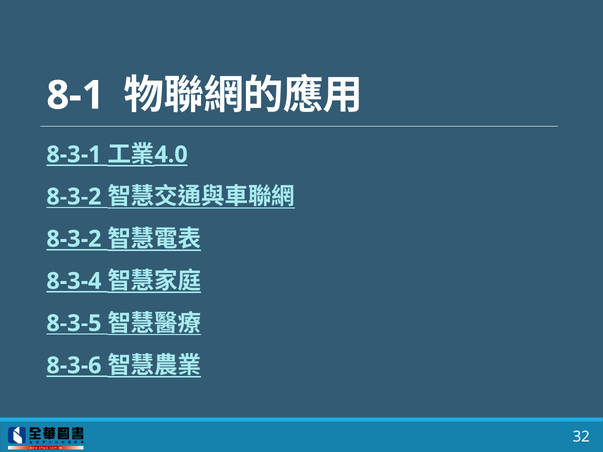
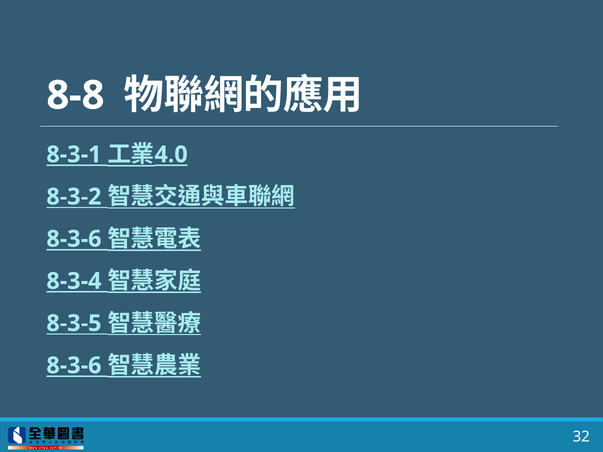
8-1: 8-1 -> 8-8 (75, 96)
8-3-2: 8-3-2 -> 8-3-6 (74, 239)
